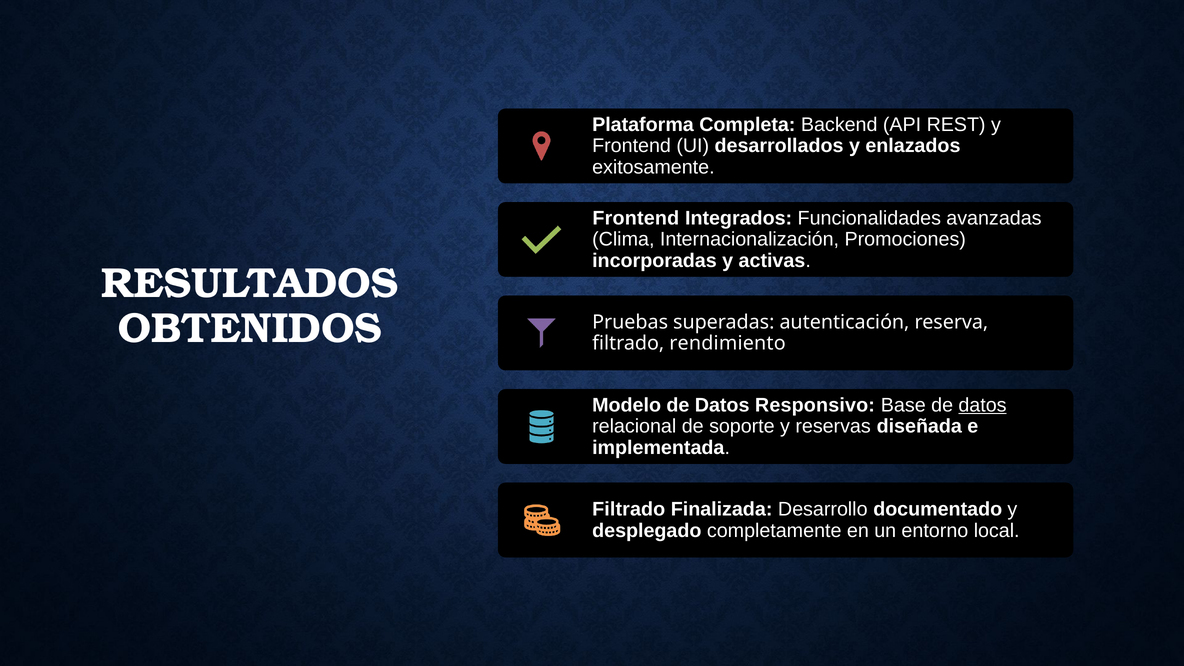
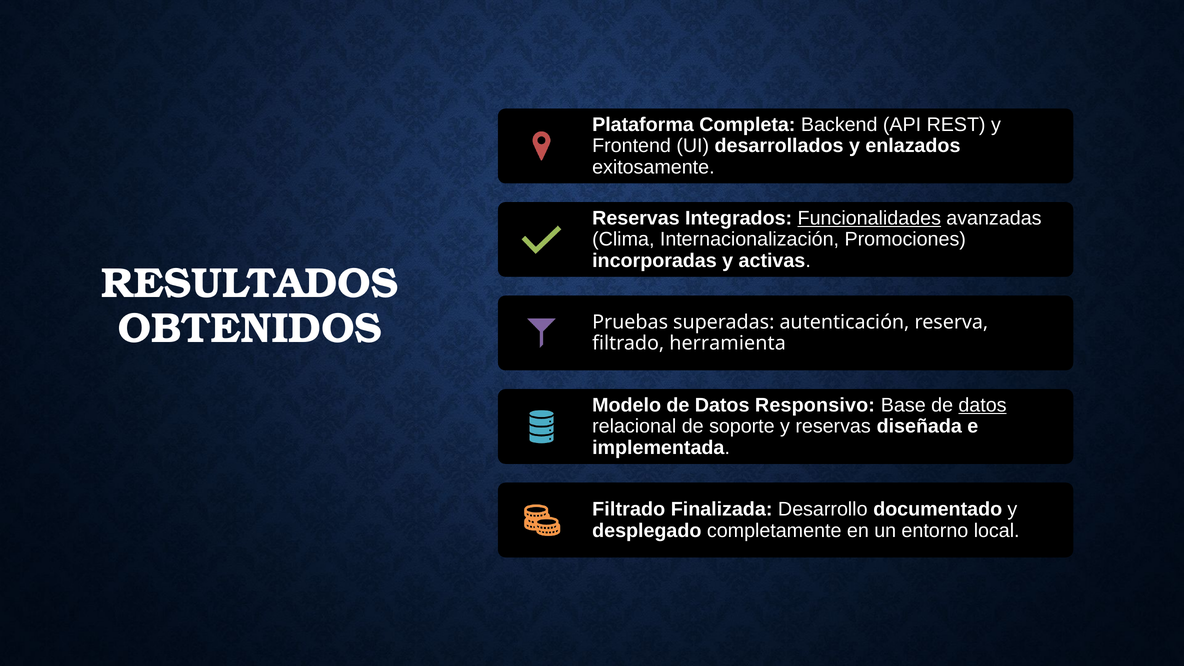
Frontend: Frontend -> Reservas (636, 218)
Funcionalidades underline: none -> present (869, 218)
rendimiento: rendimiento -> herramienta (728, 343)
